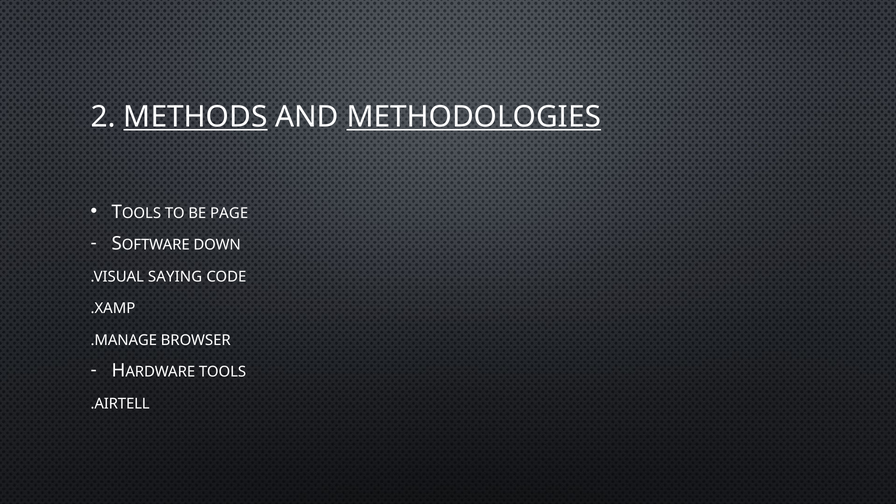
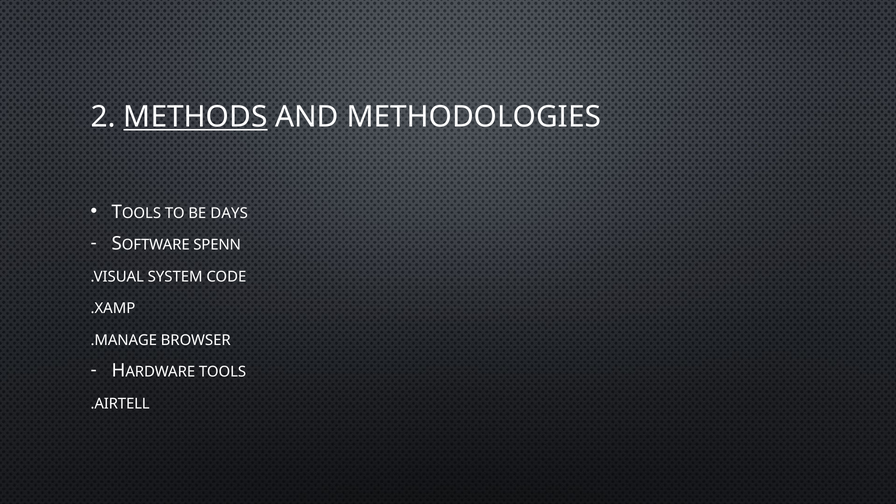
METHODOLOGIES underline: present -> none (474, 117)
PAGE: PAGE -> DAYS (229, 213)
DOWN: DOWN -> SPENN (217, 245)
SAYING: SAYING -> SYSTEM (175, 277)
